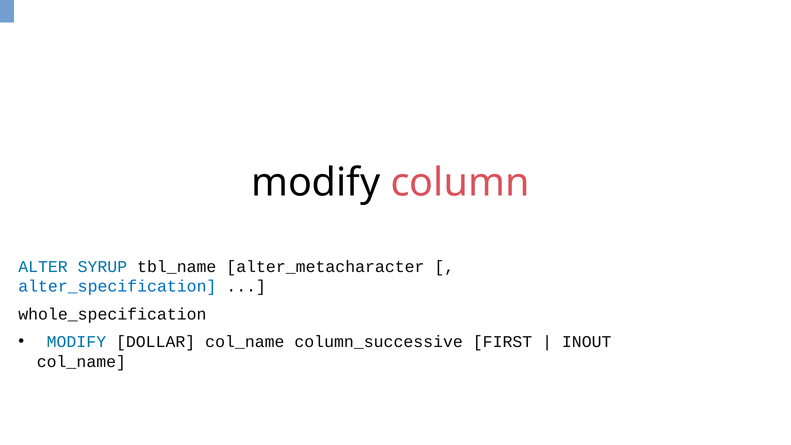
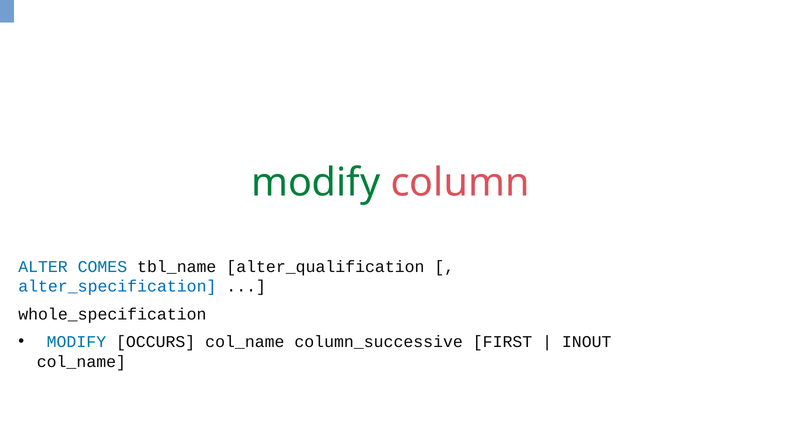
modify colour: black -> green (316, 183)
SYRUP: SYRUP -> COMES (102, 267)
alter_metacharacter: alter_metacharacter -> alter_qualification (325, 267)
DOLLAR: DOLLAR -> OCCURS (156, 342)
